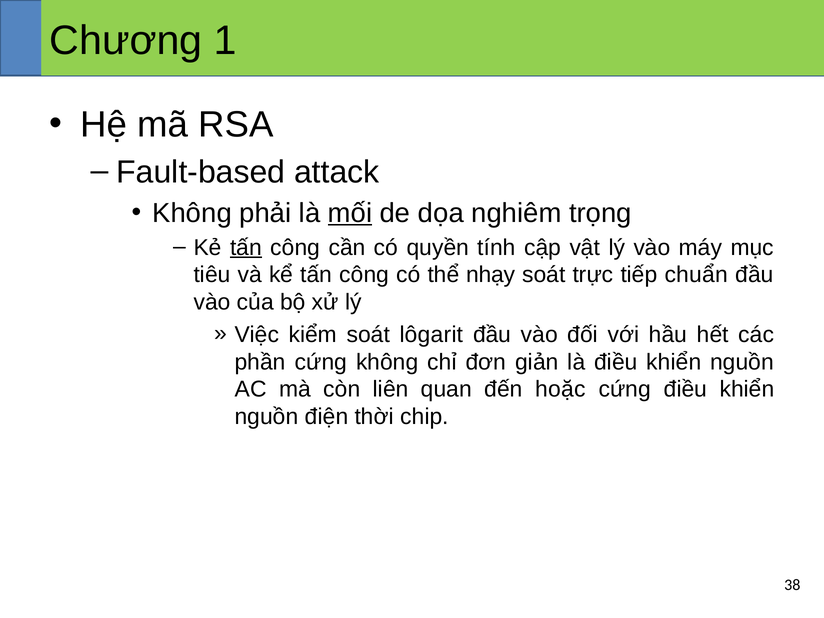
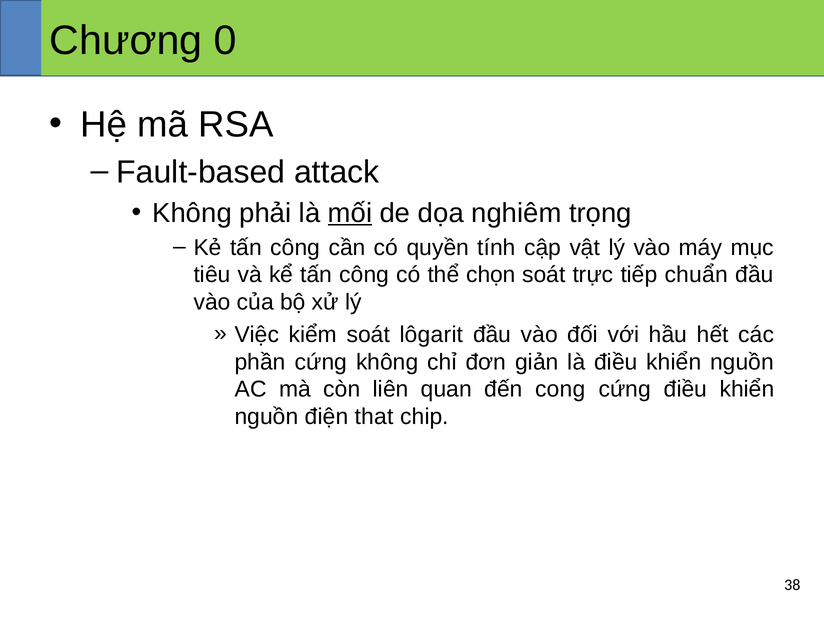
1: 1 -> 0 (225, 41)
tấn underline: present -> none (246, 247)
nhạy: nhạy -> chọn (491, 275)
hoặc: hoặc -> cong (560, 389)
thời: thời -> that (374, 417)
